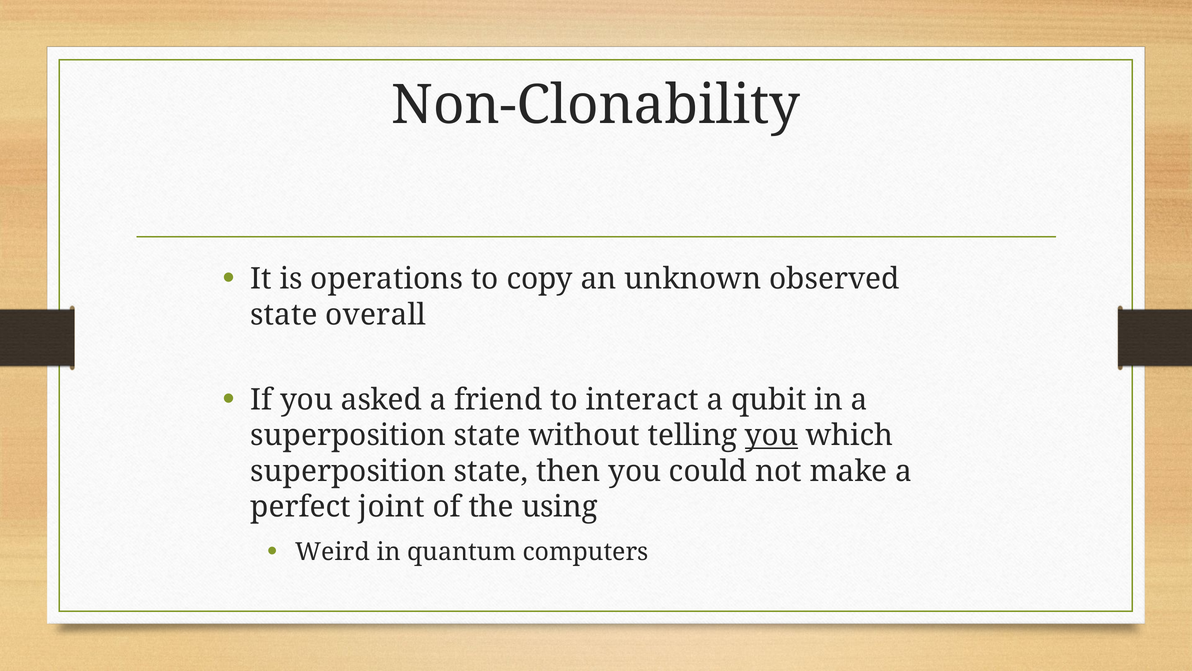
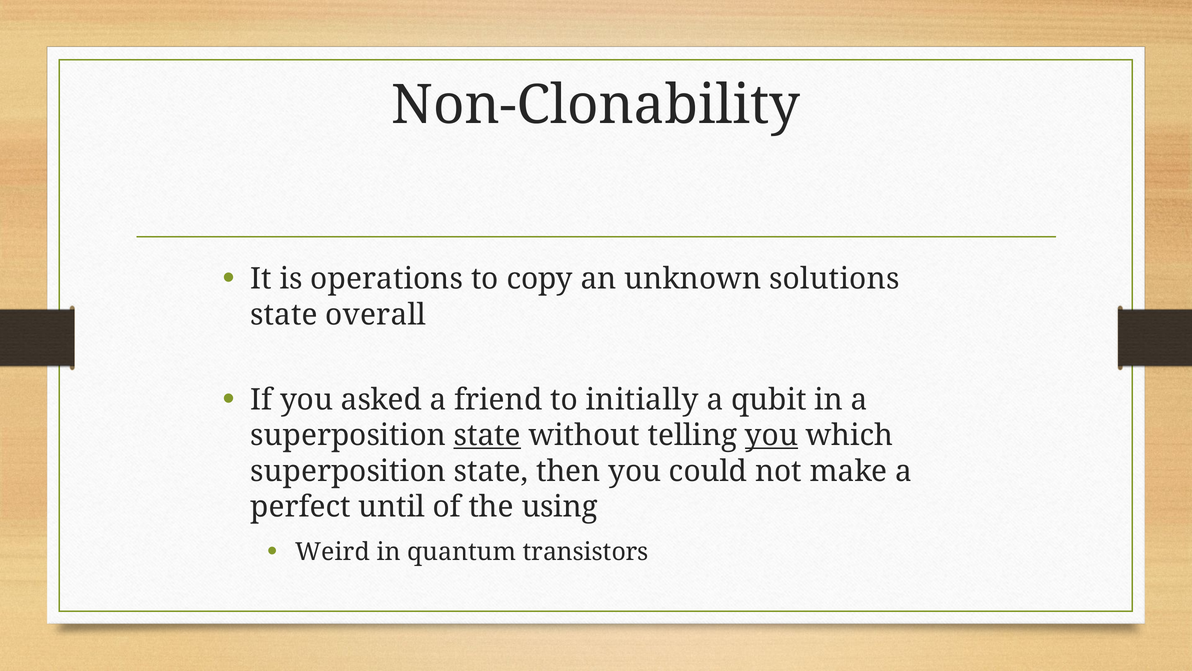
observed: observed -> solutions (834, 279)
interact: interact -> initially (642, 399)
state underline: none -> present (487, 435)
joint: joint -> until (392, 507)
computers: computers -> transistors (586, 552)
